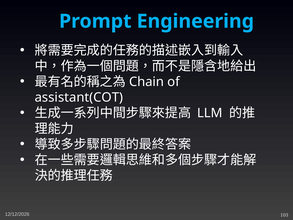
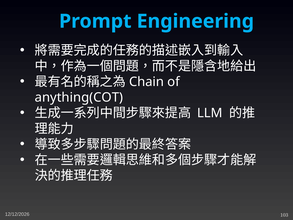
assistant(COT: assistant(COT -> anything(COT (79, 97)
